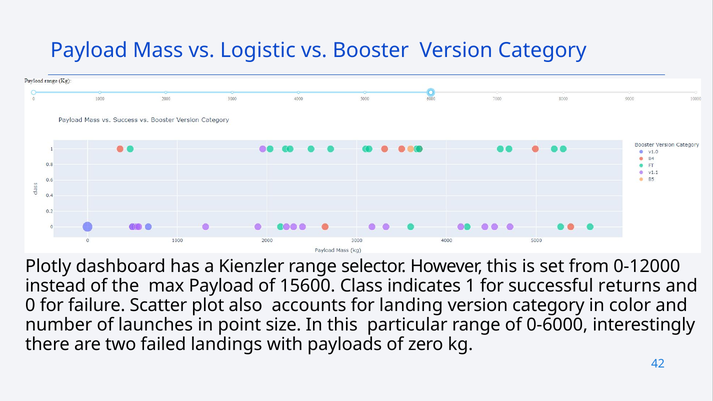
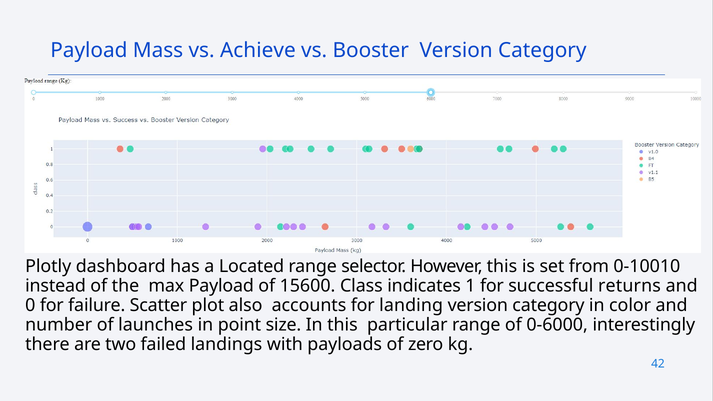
Logistic: Logistic -> Achieve (258, 51)
Kienzler: Kienzler -> Located (252, 266)
0-12000: 0-12000 -> 0-10010 (647, 266)
